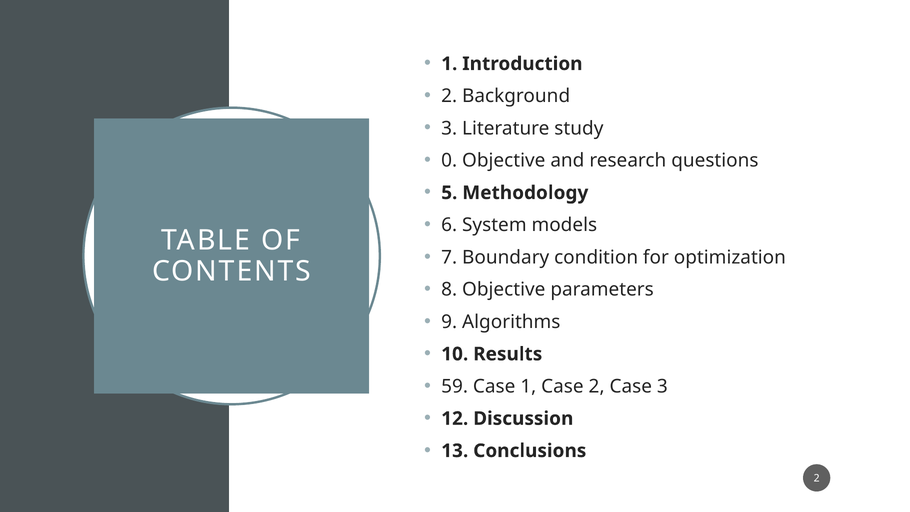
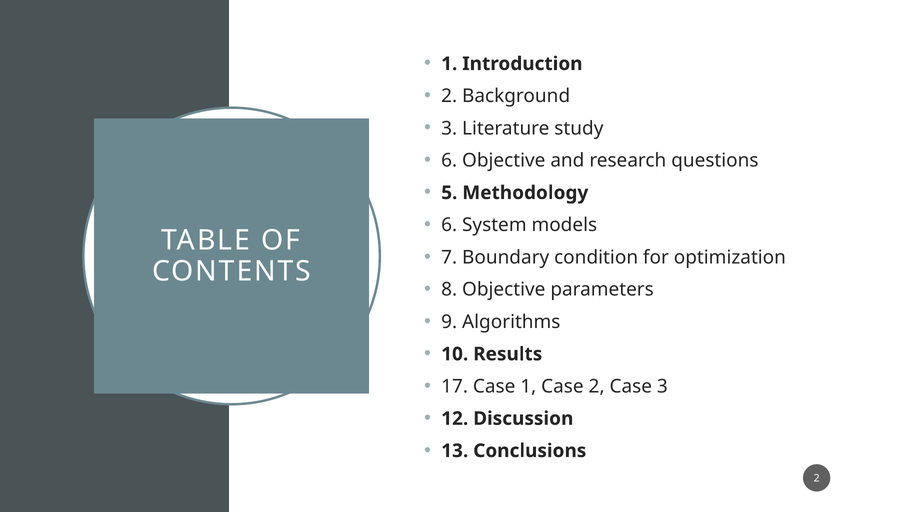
0: 0 -> 6 (449, 161)
59: 59 -> 17 (455, 386)
